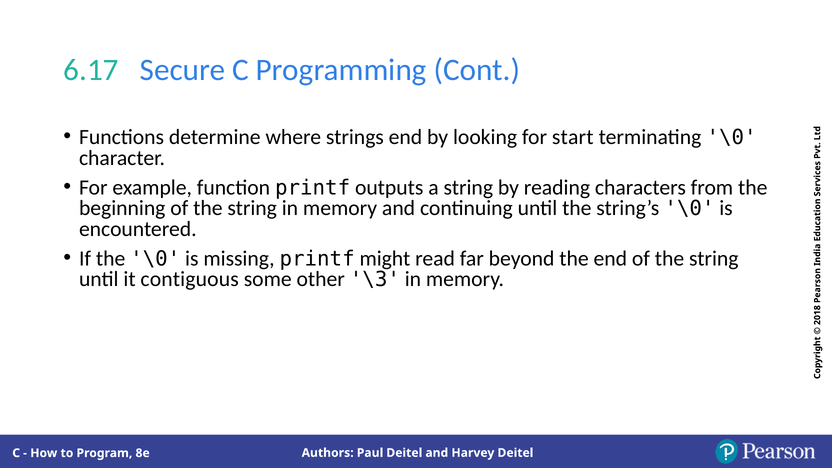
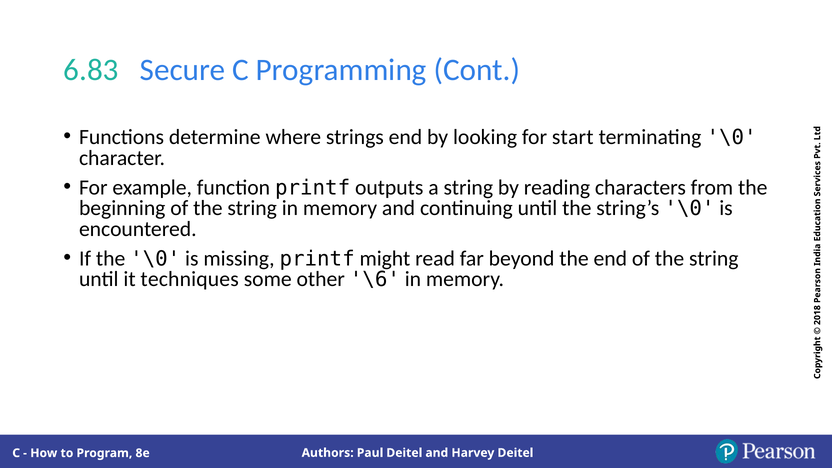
6.17: 6.17 -> 6.83 (91, 70)
contiguous: contiguous -> techniques (190, 279)
\3: \3 -> \6 (375, 280)
